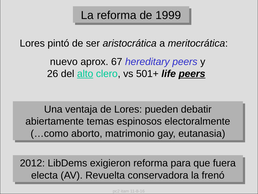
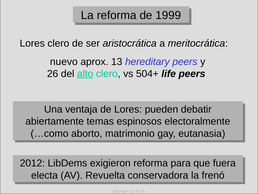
Lores pintó: pintó -> clero (58, 43)
67: 67 -> 13 (117, 62)
501+: 501+ -> 504+ (147, 74)
peers underline: present -> none (192, 74)
